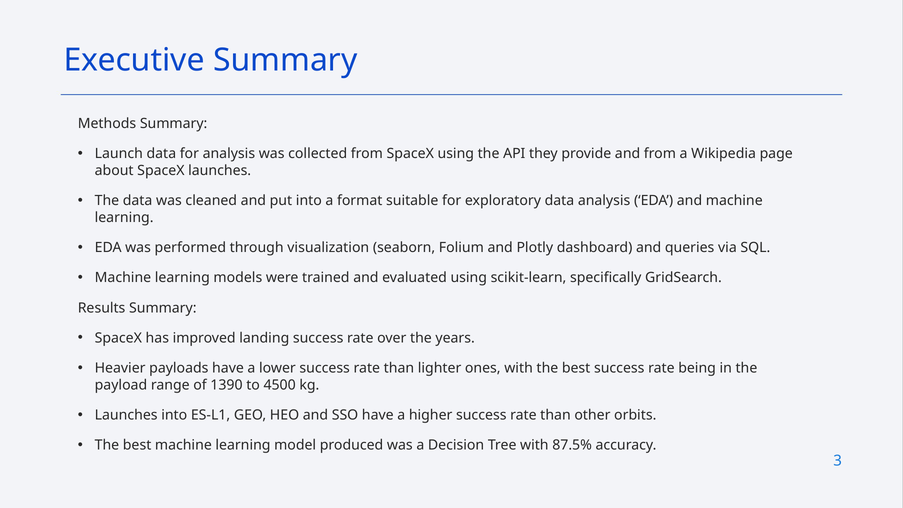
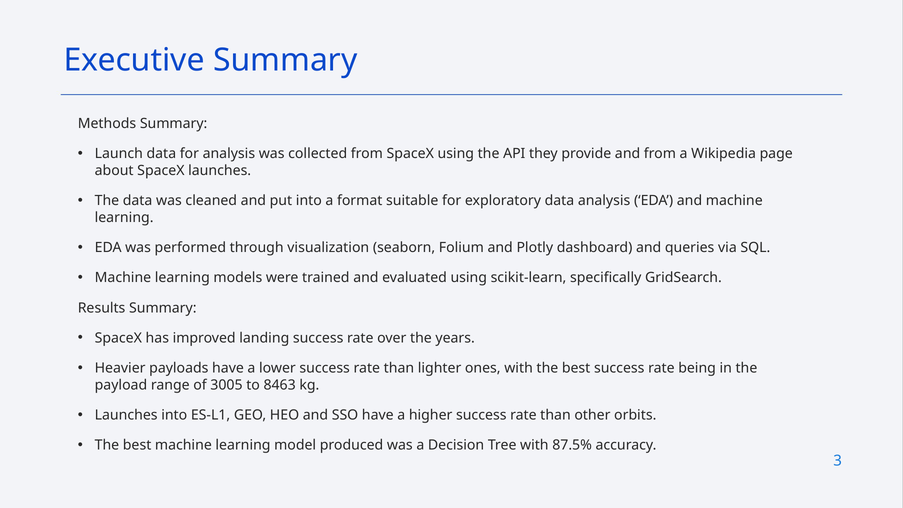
1390: 1390 -> 3005 (226, 385)
4500: 4500 -> 8463 (280, 385)
